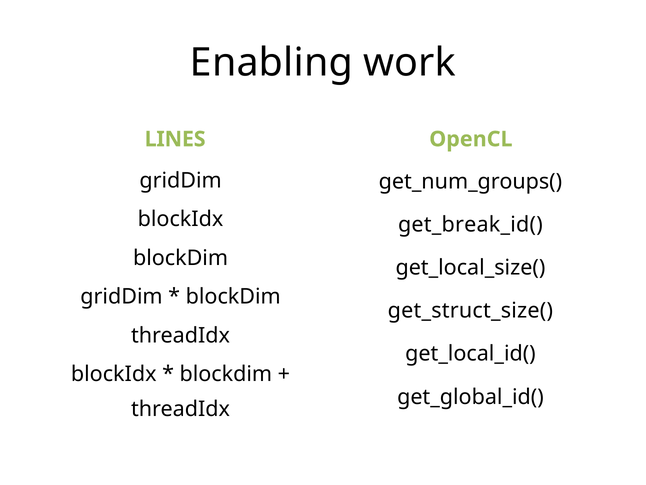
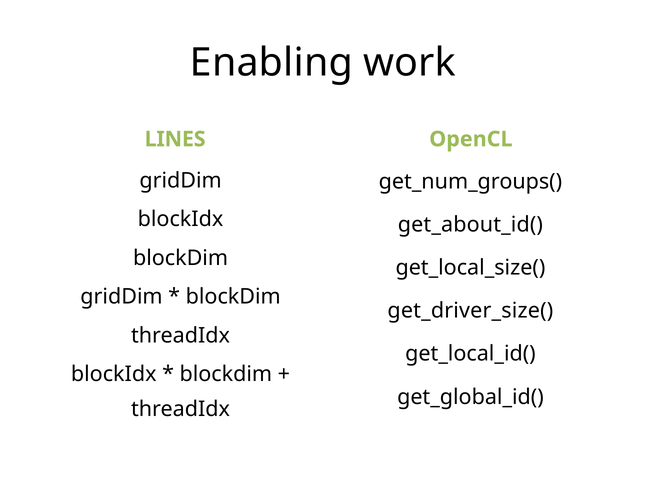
get_break_id(: get_break_id( -> get_about_id( (470, 224)
get_struct_size(: get_struct_size( -> get_driver_size( (470, 310)
